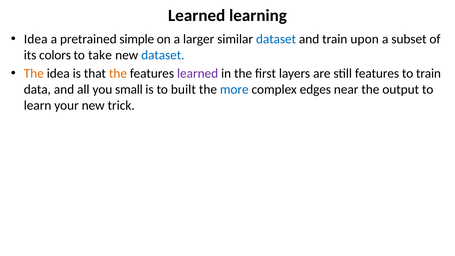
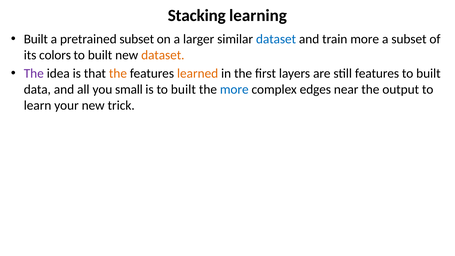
Learned: Learned -> Stacking (197, 15)
Idea: Idea -> Built (36, 39)
pretrained simple: simple -> subset (137, 39)
train upon: upon -> more (365, 39)
take: take -> built (100, 55)
dataset colour: blue -> orange (163, 55)
The colour: orange -> purple (34, 74)
learned colour: purple -> orange (198, 74)
train: train -> built (428, 74)
